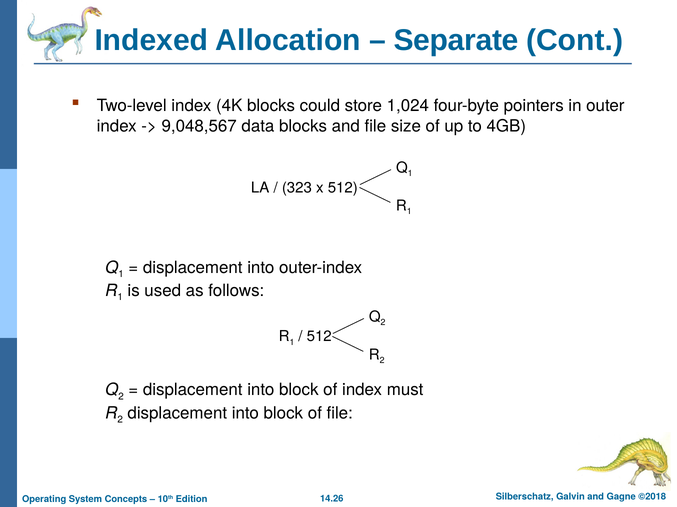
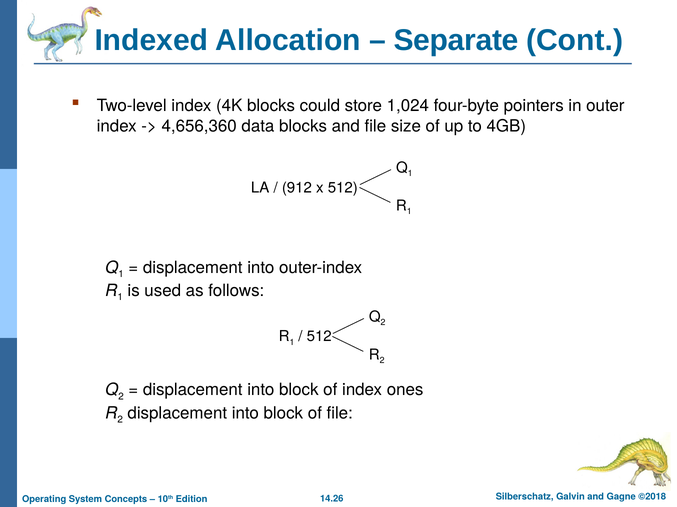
9,048,567: 9,048,567 -> 4,656,360 (199, 126)
323: 323 -> 912 (297, 188)
must: must -> ones (405, 390)
